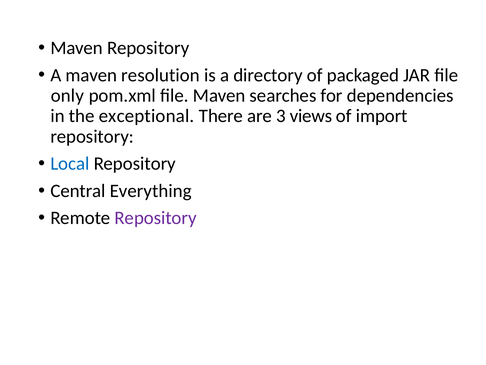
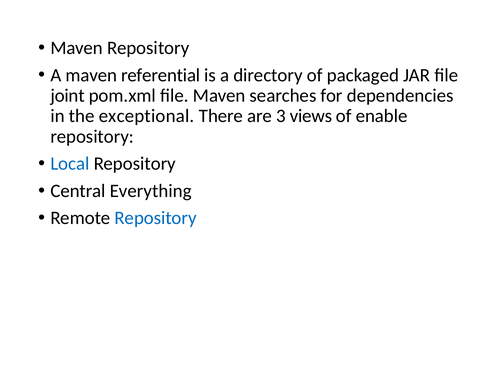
resolution: resolution -> referential (161, 75)
only: only -> joint (68, 95)
import: import -> enable (382, 116)
Repository colour: purple -> blue (156, 218)
